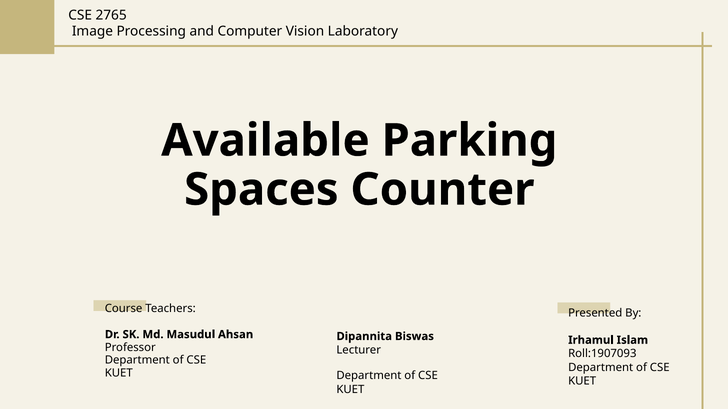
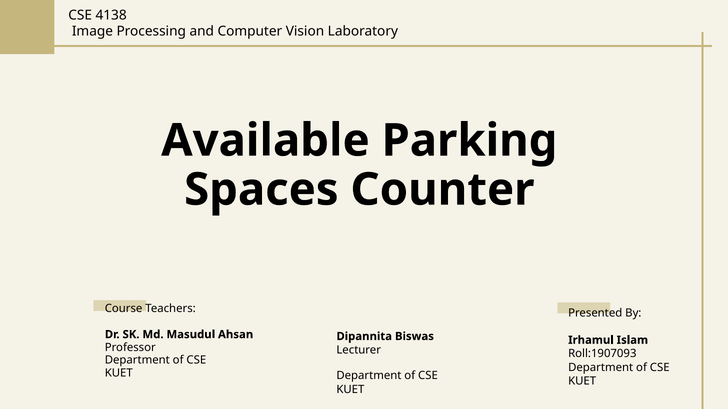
2765: 2765 -> 4138 (111, 15)
